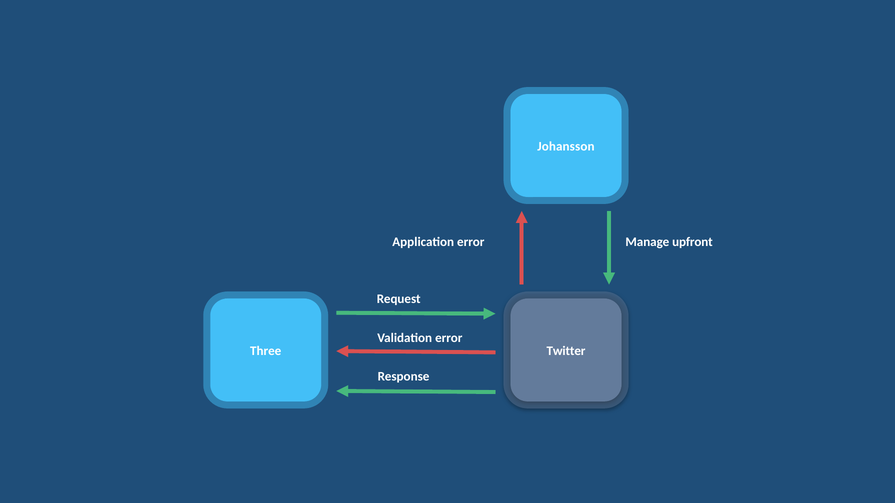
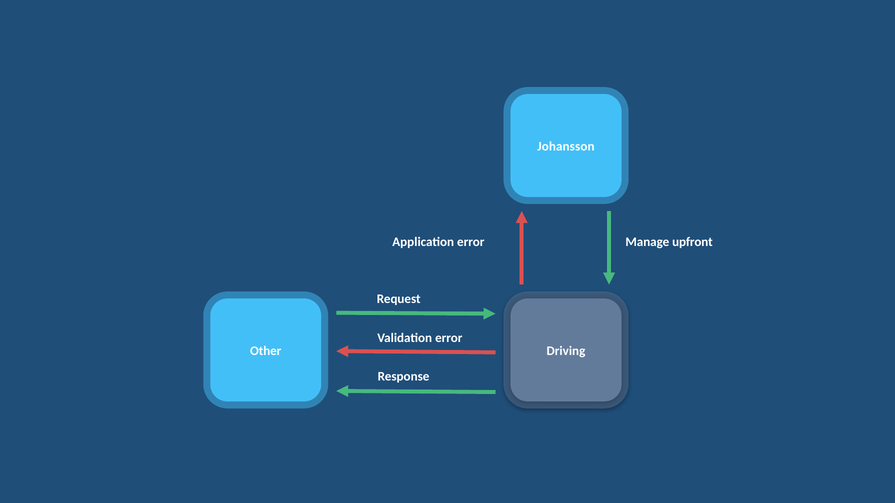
Three: Three -> Other (266, 351)
Twitter: Twitter -> Driving (566, 351)
